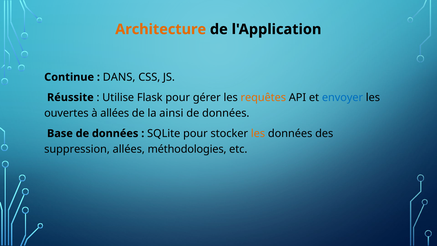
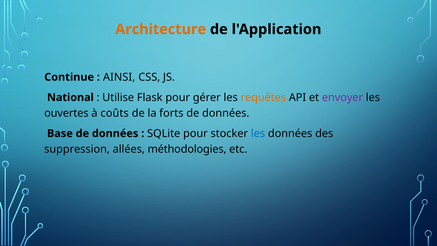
DANS: DANS -> AINSI (119, 77)
Réussite: Réussite -> National (70, 97)
envoyer colour: blue -> purple (342, 97)
à allées: allées -> coûts (115, 113)
ainsi: ainsi -> forts (171, 113)
les colour: orange -> blue (258, 133)
